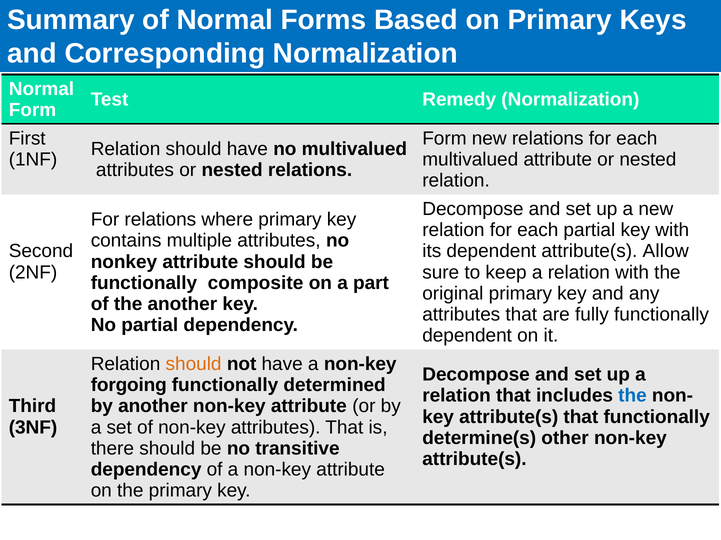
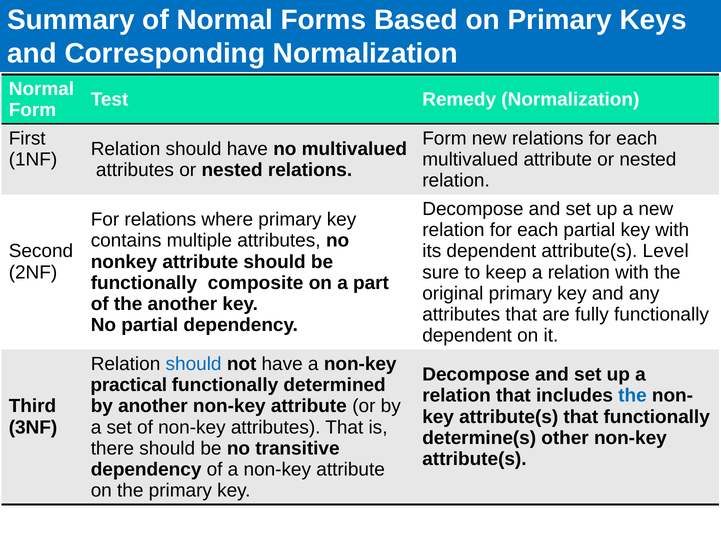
Allow: Allow -> Level (666, 252)
should colour: orange -> blue (194, 364)
forgoing: forgoing -> practical (129, 386)
